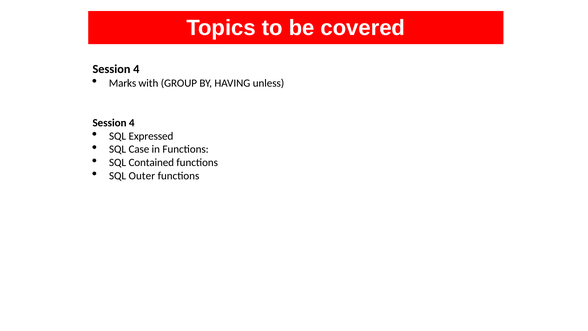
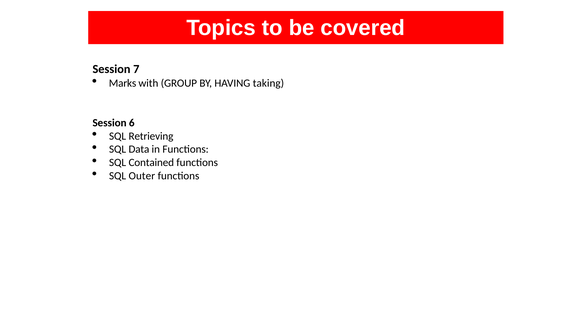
4: 4 -> 7 (136, 69)
unless: unless -> taking (268, 83)
4: 4 -> 6 (132, 123)
Expressed: Expressed -> Retrieving (151, 136)
Case: Case -> Data (139, 149)
